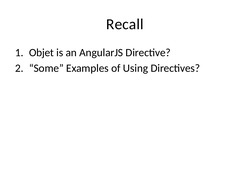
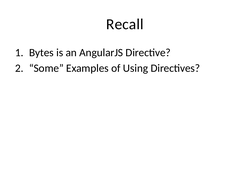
Objet: Objet -> Bytes (41, 52)
